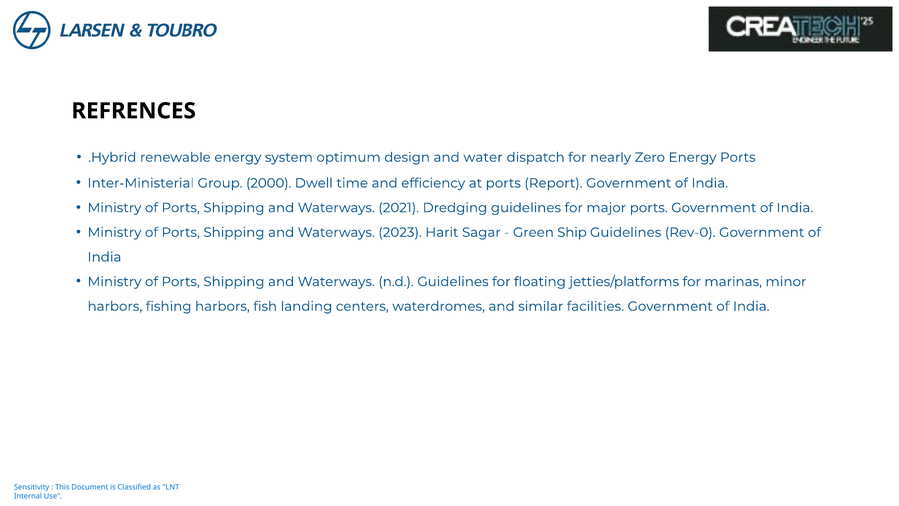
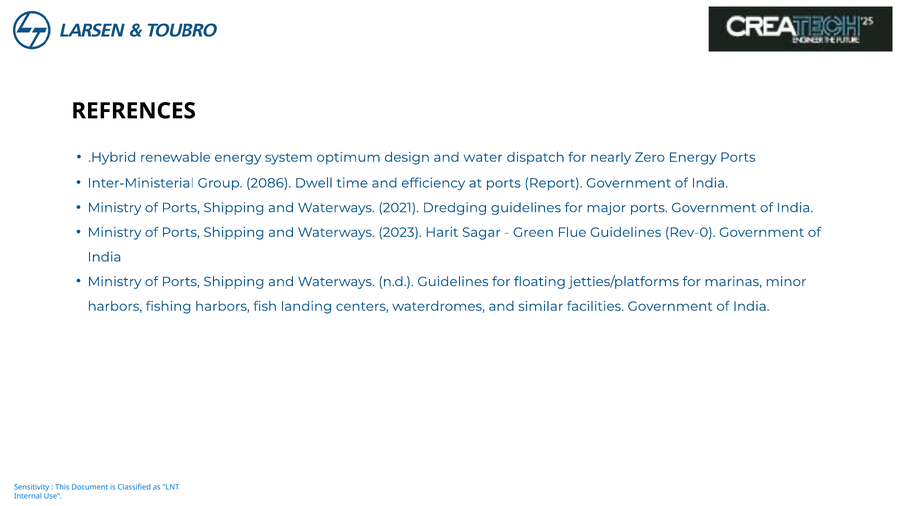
2000: 2000 -> 2086 (269, 183)
Ship: Ship -> Flue (572, 232)
